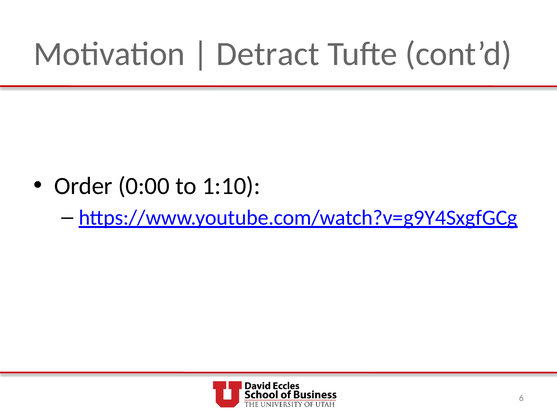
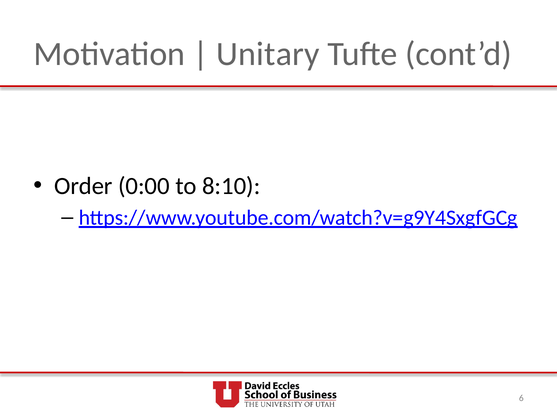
Detract: Detract -> Unitary (268, 54)
1:10: 1:10 -> 8:10 (231, 186)
